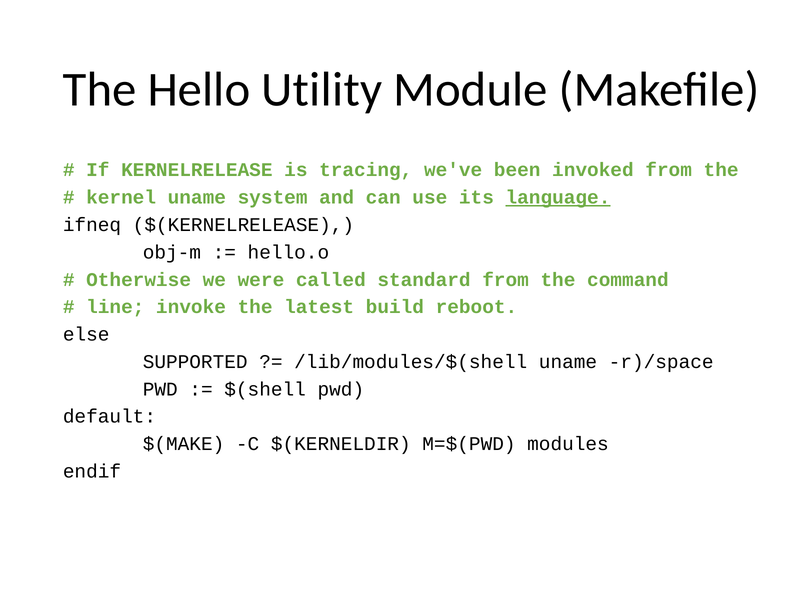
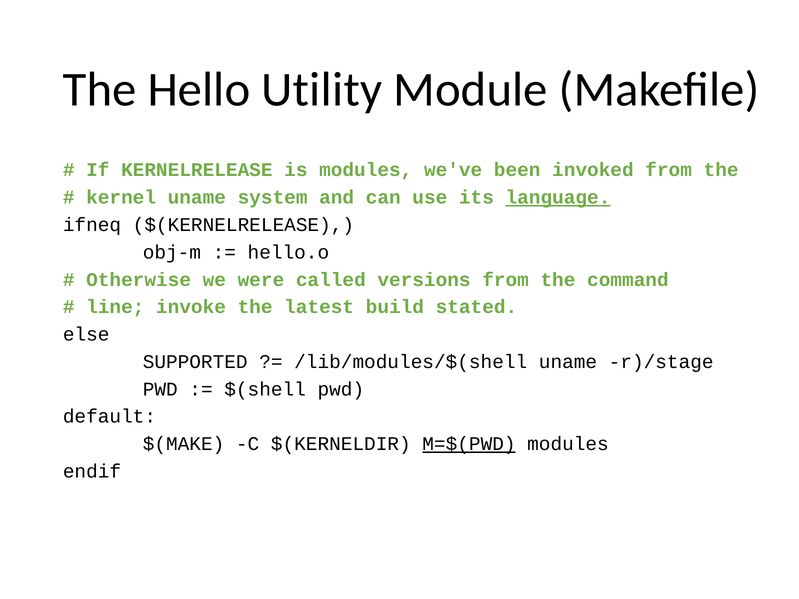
is tracing: tracing -> modules (366, 170)
standard: standard -> versions (424, 280)
reboot: reboot -> stated (476, 307)
r)/space: r)/space -> r)/stage (661, 362)
M=$(PWD underline: none -> present (469, 444)
